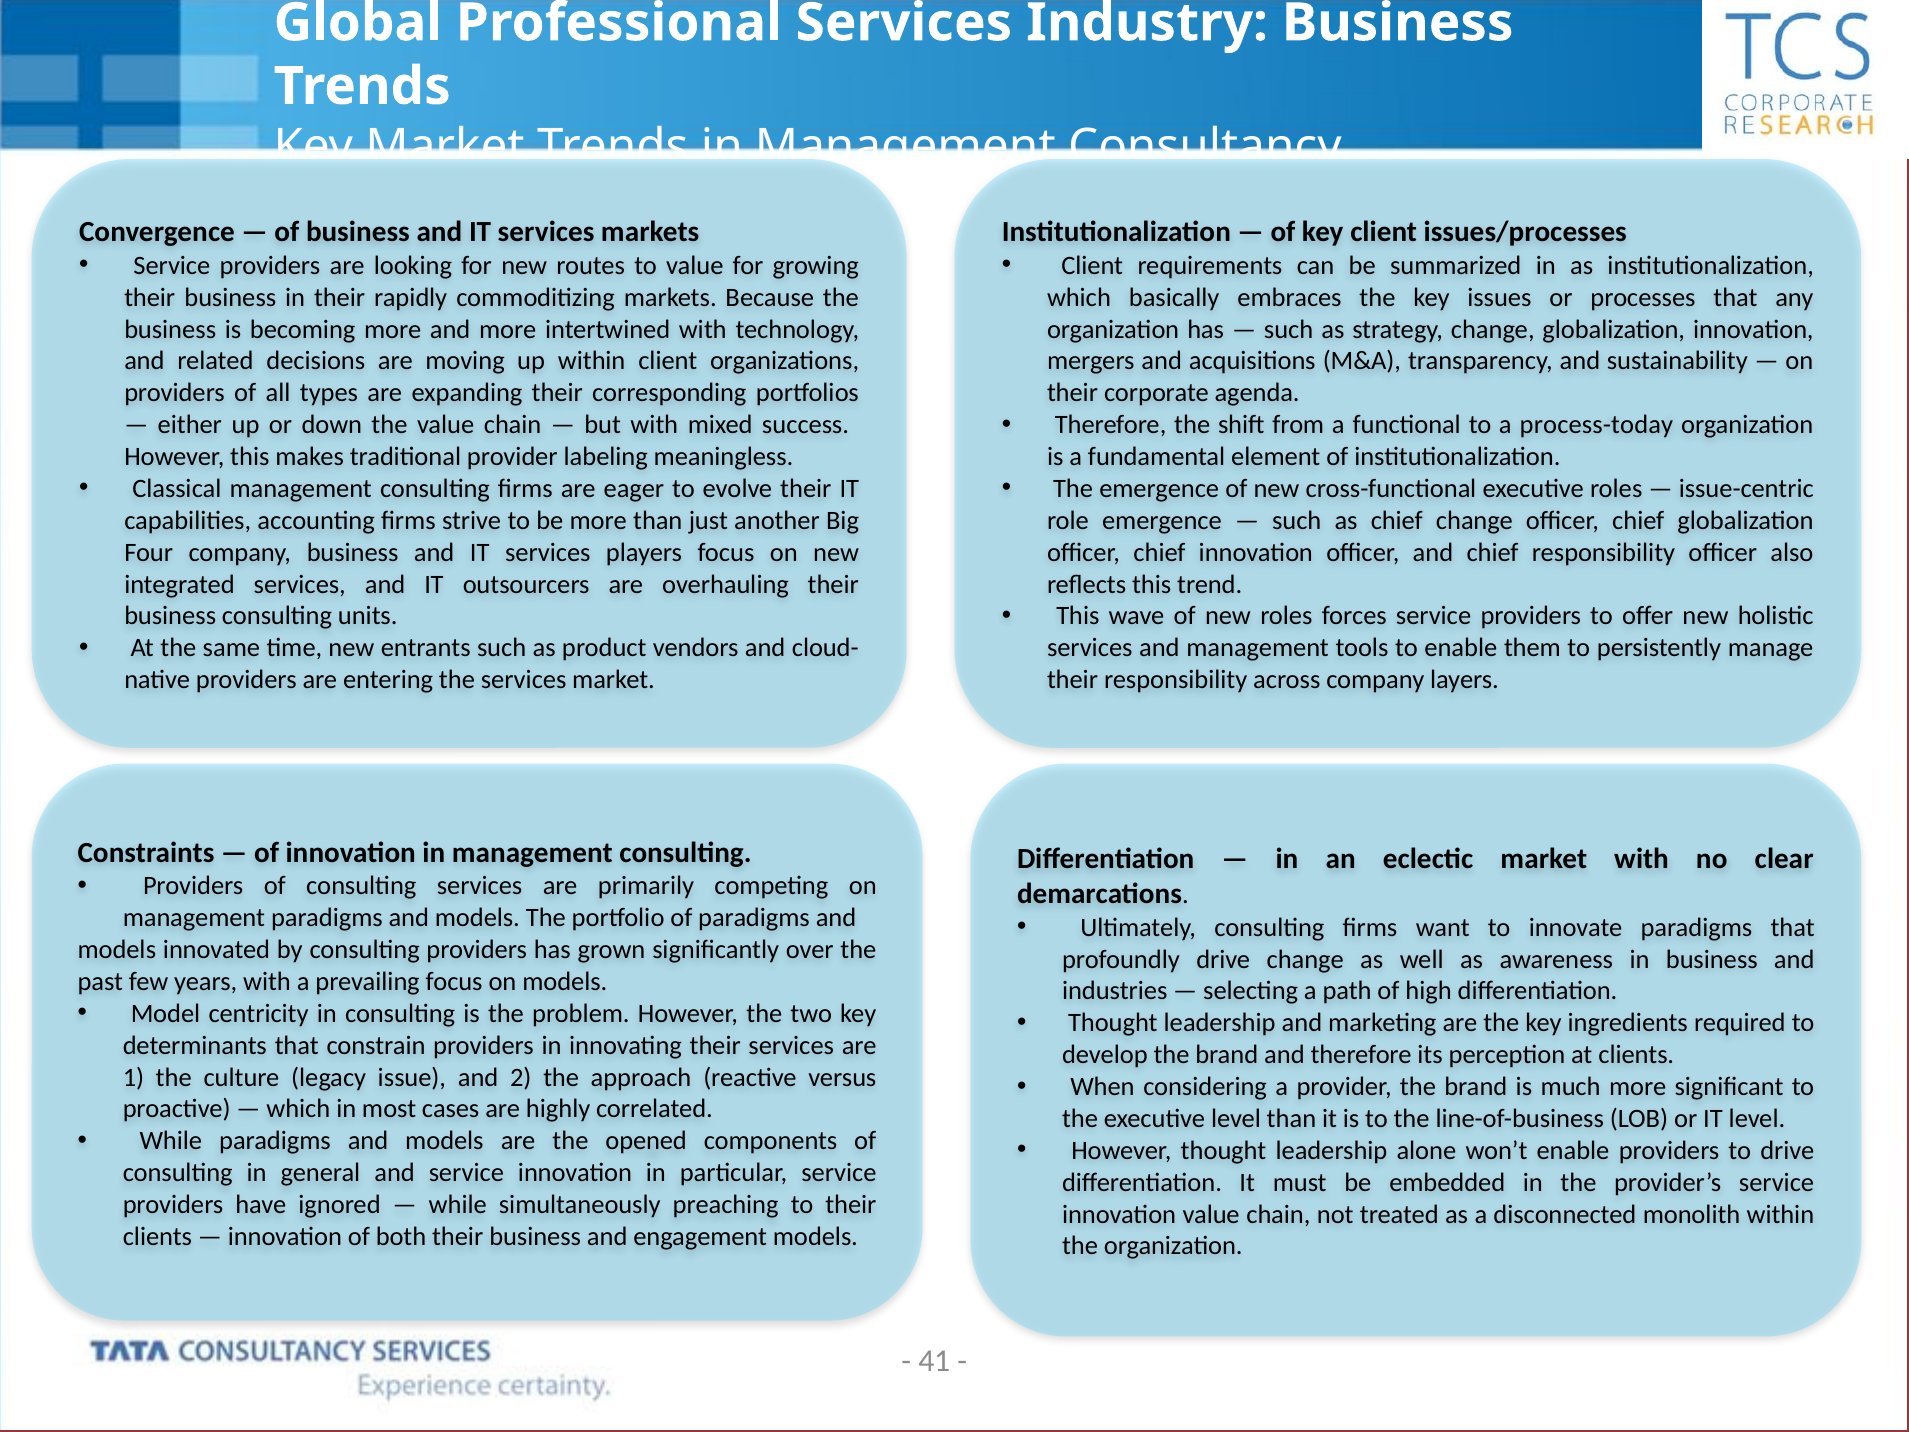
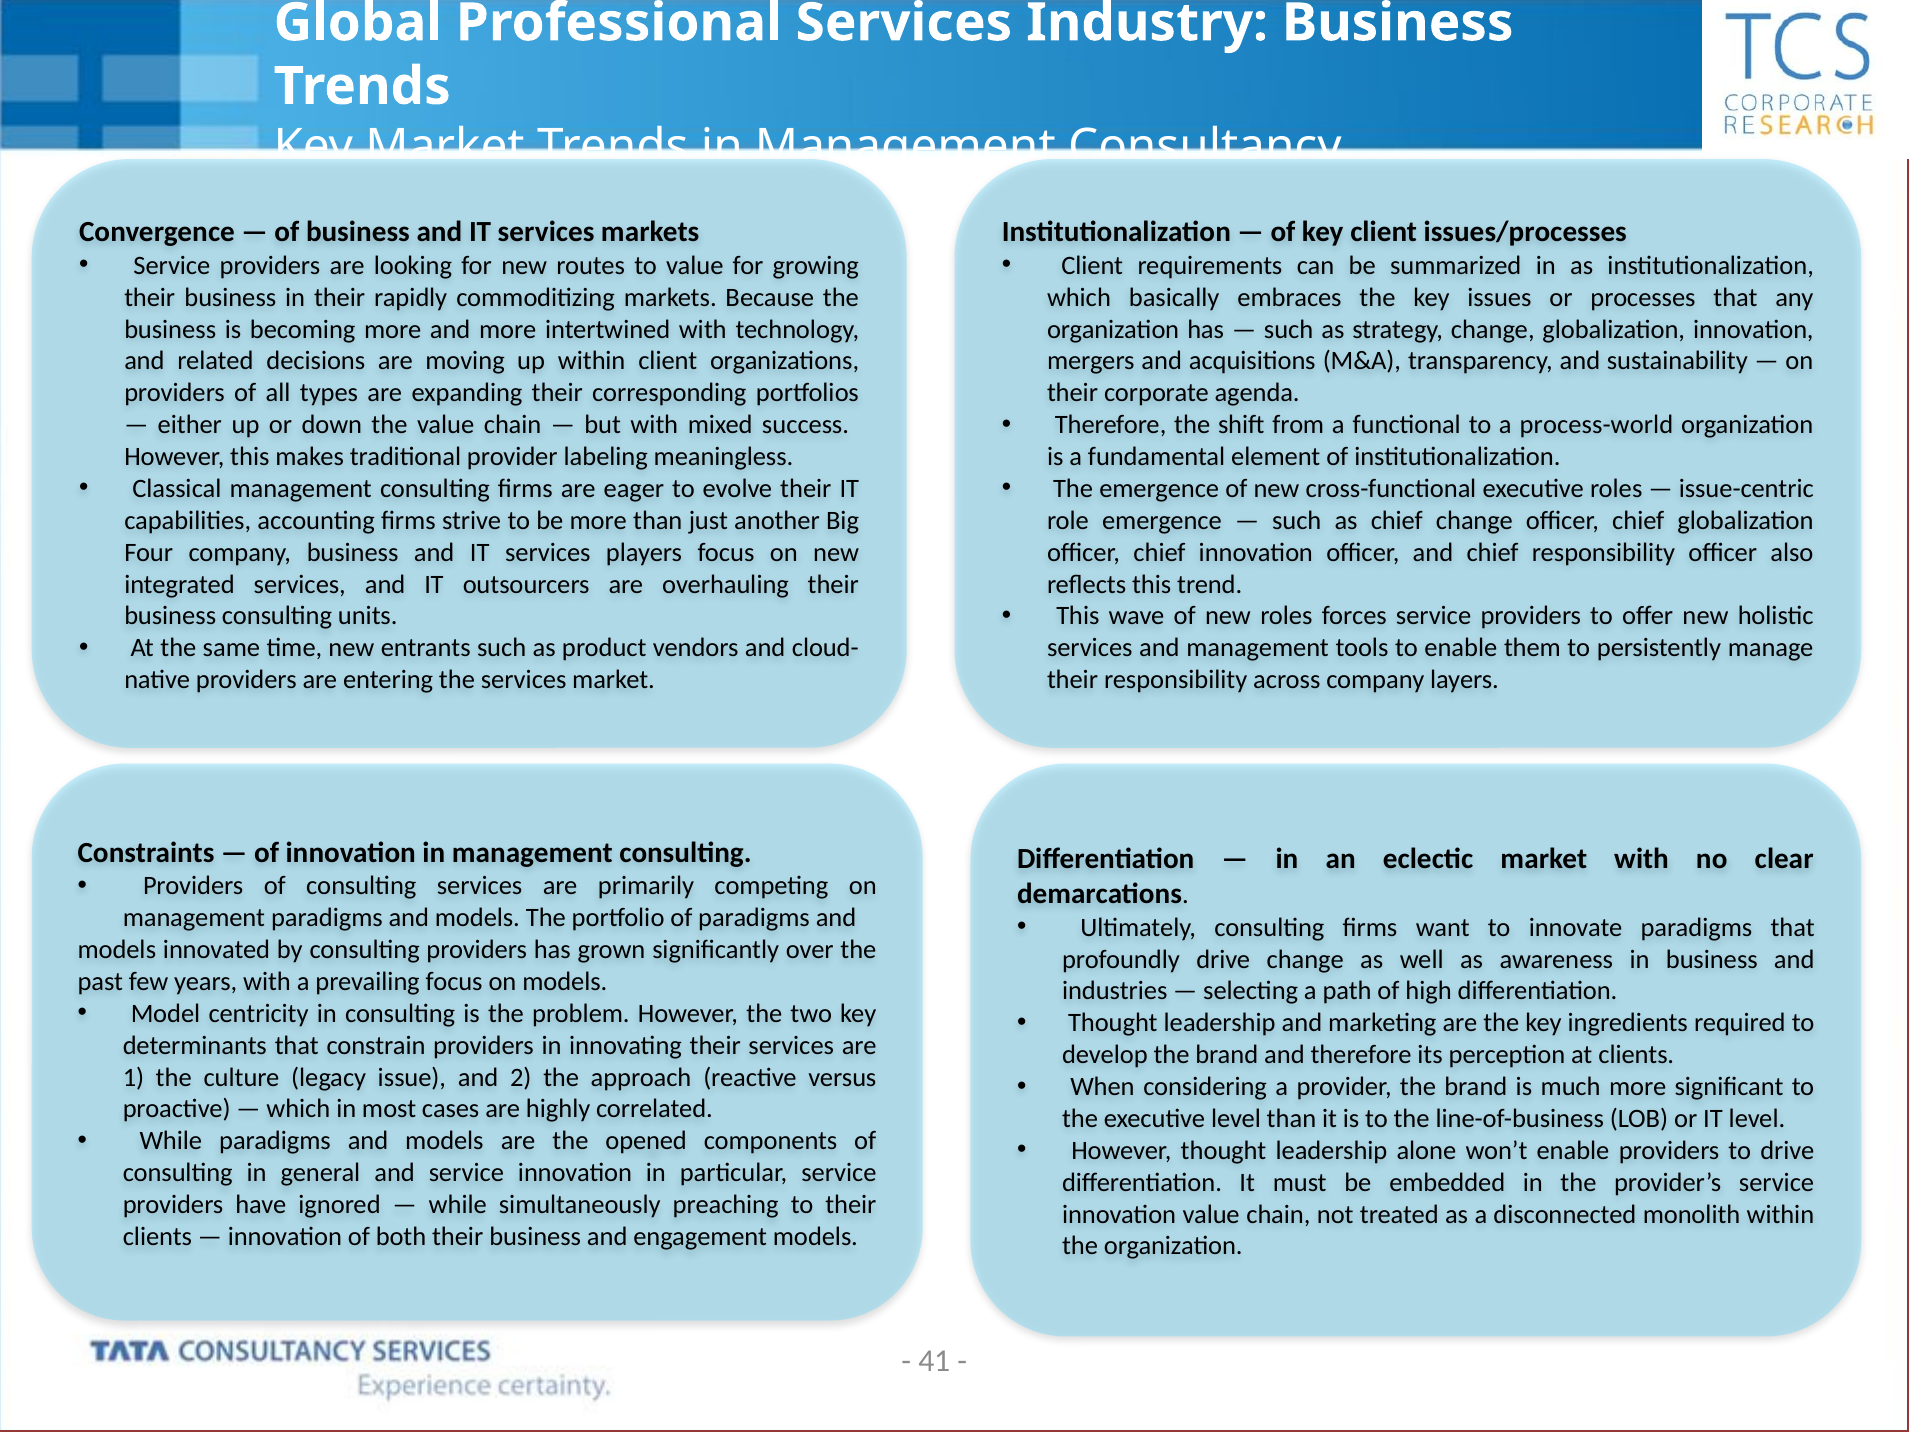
process-today: process-today -> process-world (1596, 425)
